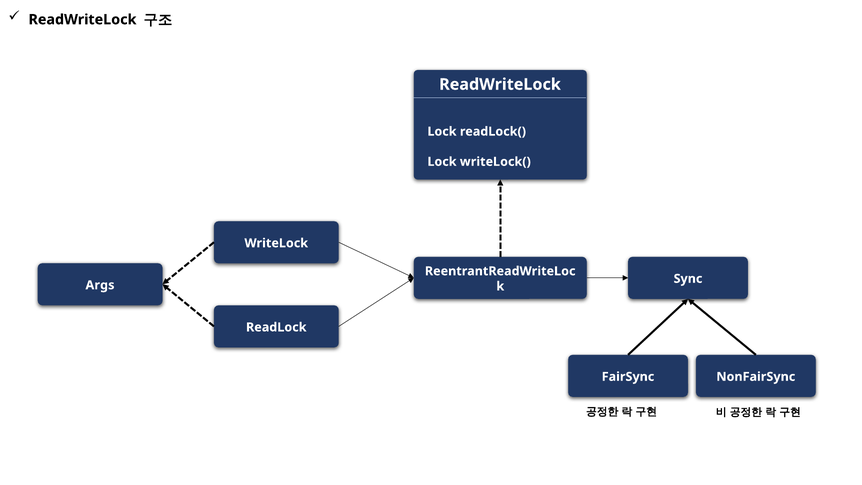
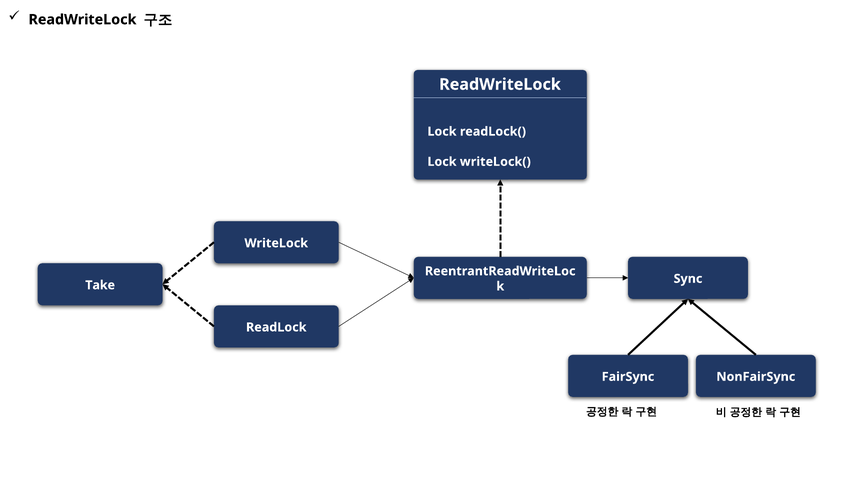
Args: Args -> Take (100, 285)
